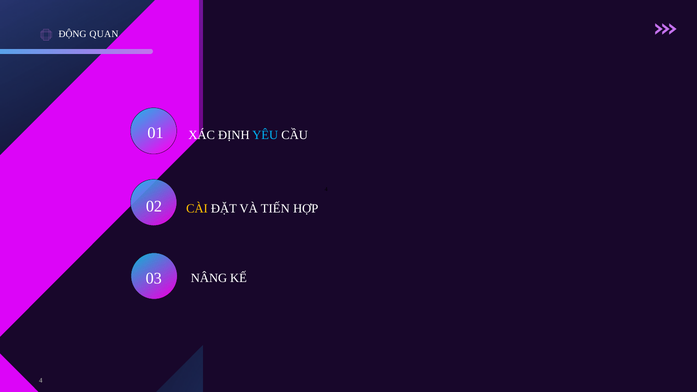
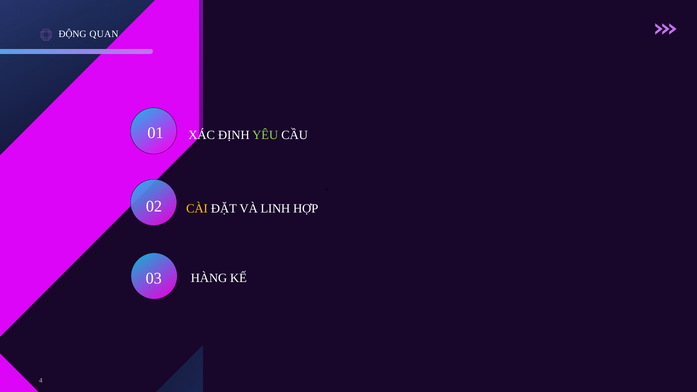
YÊU colour: light blue -> light green (265, 135)
TIẾN: TIẾN -> LINH (275, 208)
NÂNG: NÂNG -> HÀNG (209, 278)
